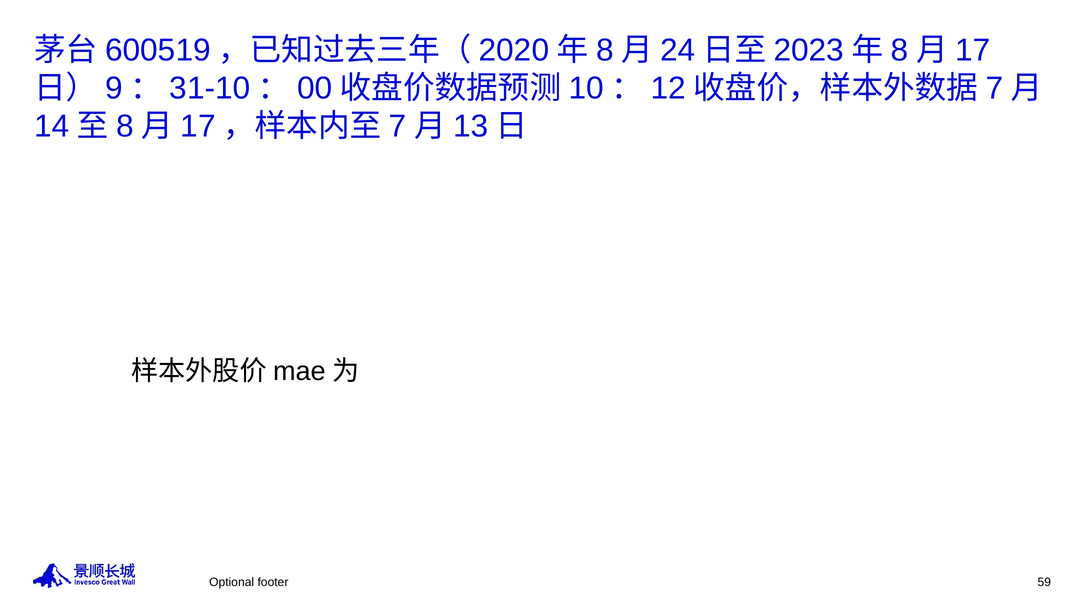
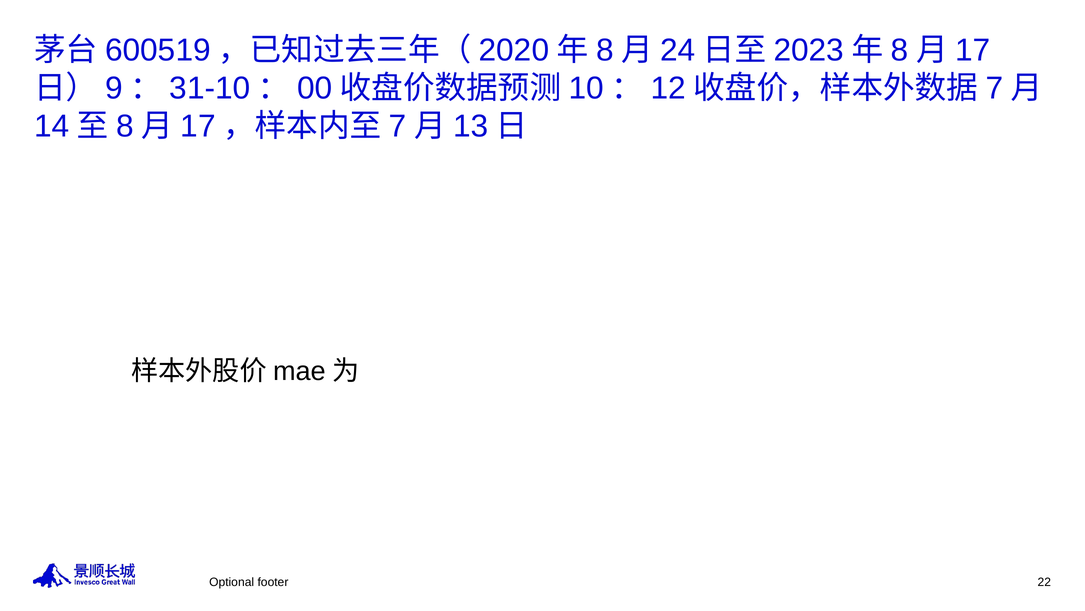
59: 59 -> 22 (1044, 582)
